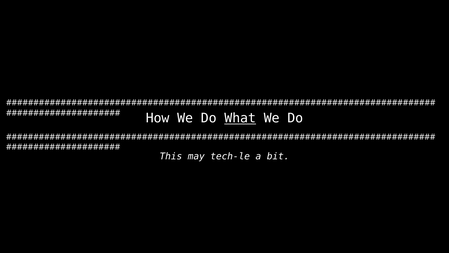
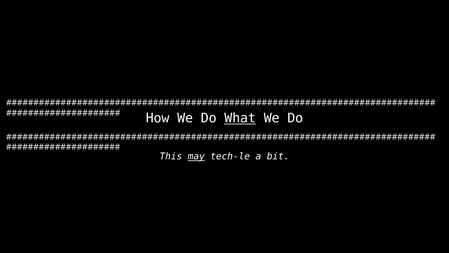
may underline: none -> present (196, 156)
